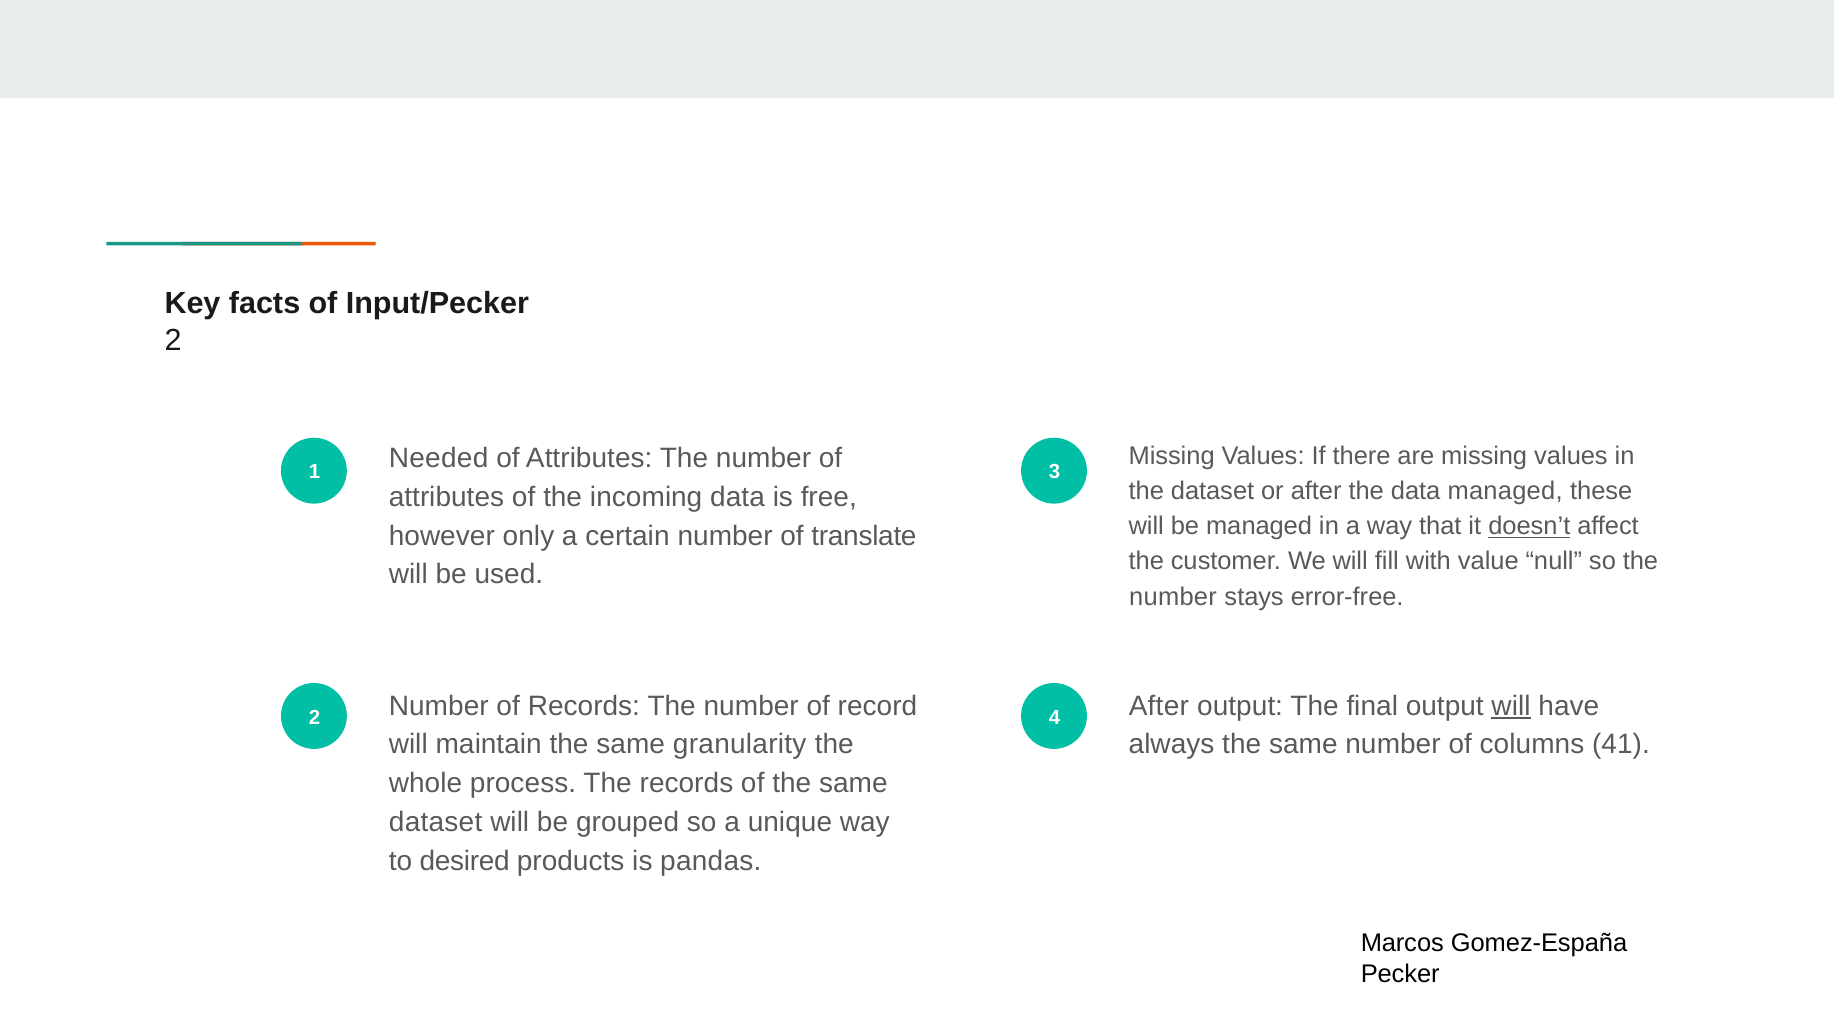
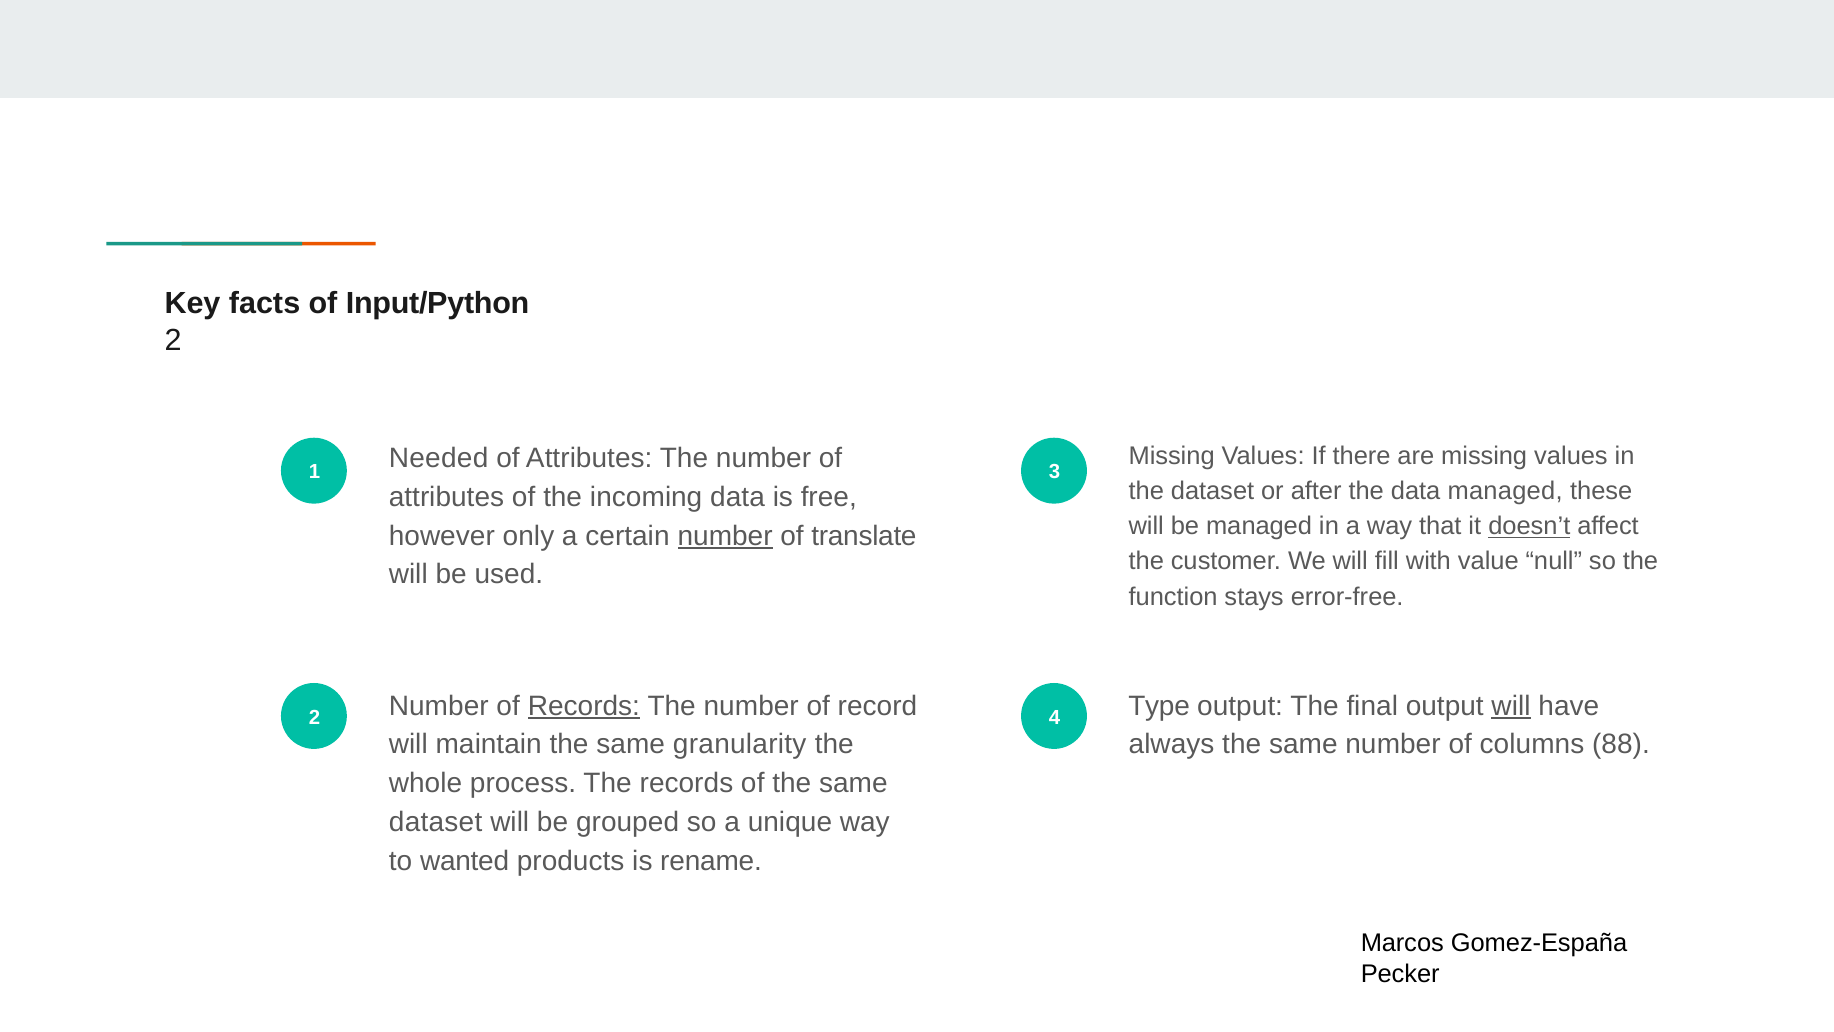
Input/Pecker: Input/Pecker -> Input/Python (438, 303)
number underline: none -> present (725, 536)
number: number -> function (1173, 597)
Records underline: none -> present (584, 706)
4 After: After -> Type (1159, 706)
41: 41 -> 88 (1621, 745)
desired: desired -> wanted (465, 861)
pandas: pandas -> rename (711, 861)
